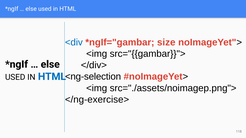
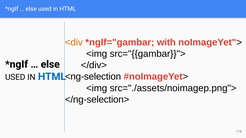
<div colour: blue -> orange (74, 42)
size: size -> with (166, 42)
</ng-exercise>: </ng-exercise> -> </ng-selection> (97, 100)
